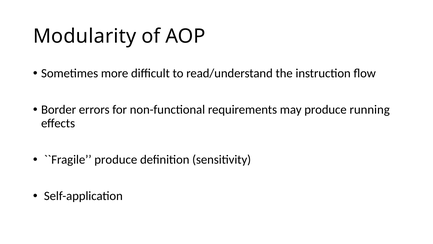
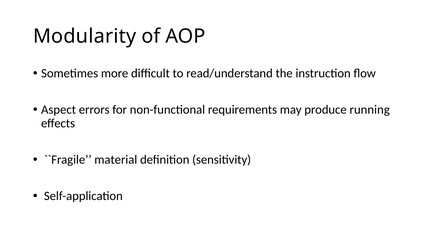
Border: Border -> Aspect (59, 110)
produce: produce -> material (116, 159)
